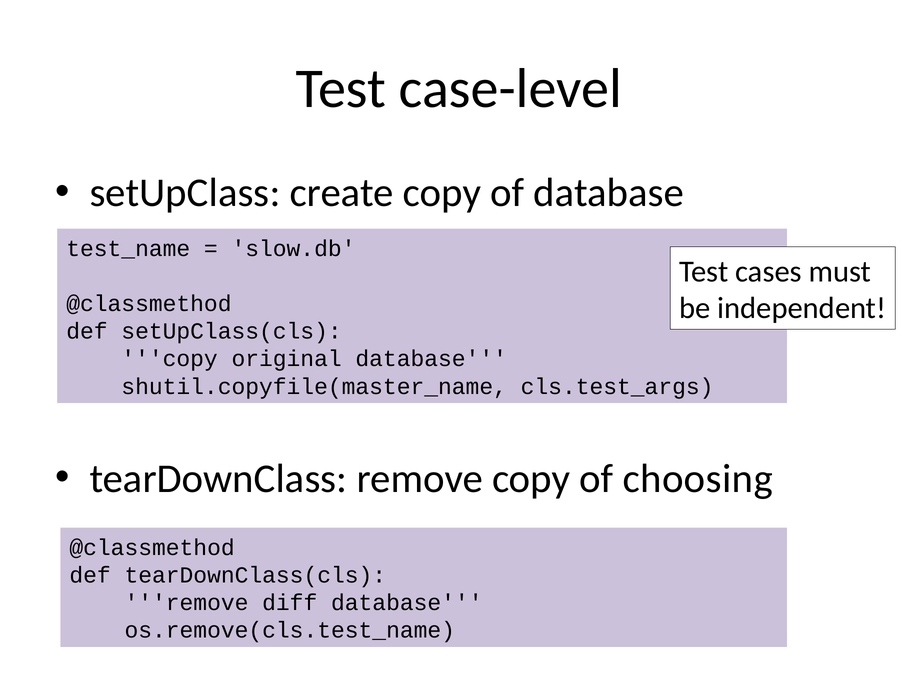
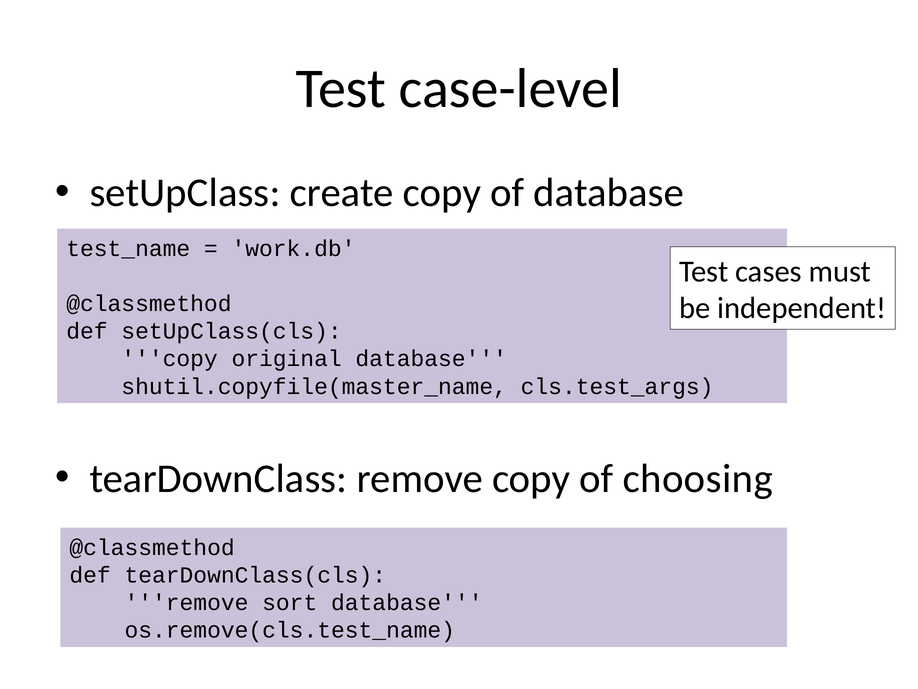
slow.db: slow.db -> work.db (293, 248)
diff: diff -> sort (290, 602)
